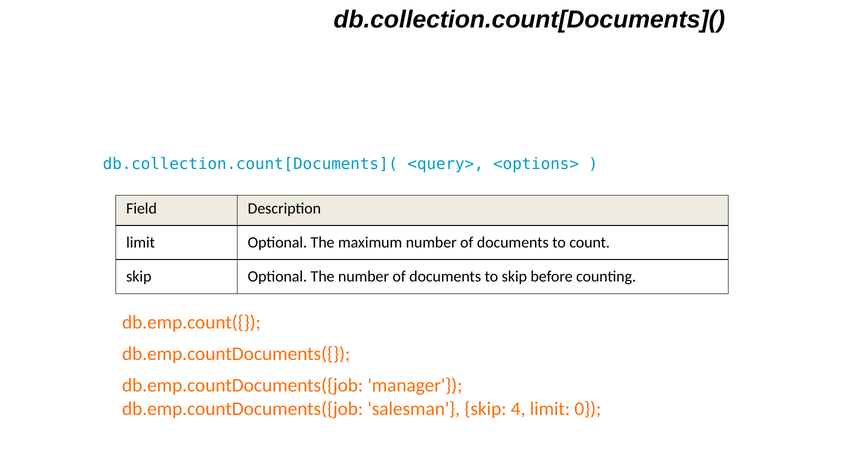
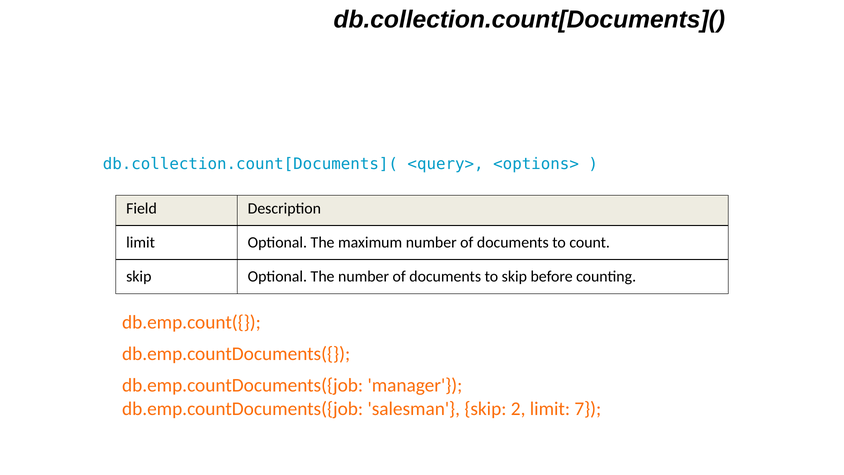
4: 4 -> 2 (518, 409)
0: 0 -> 7 (588, 409)
